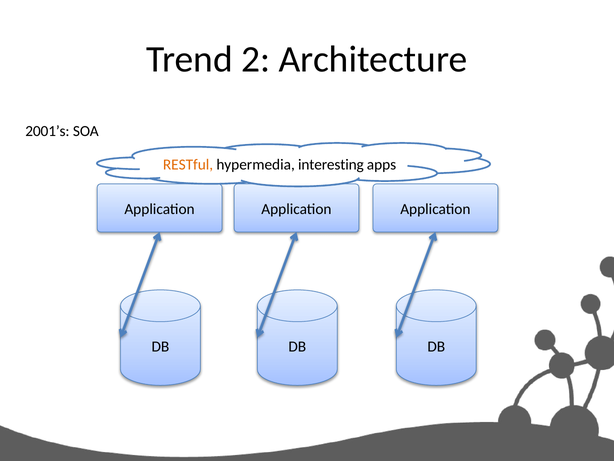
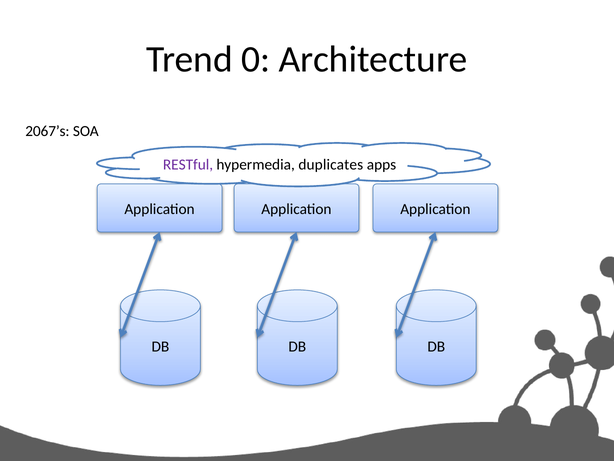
2: 2 -> 0 (256, 59)
2001’s: 2001’s -> 2067’s (47, 131)
RESTful colour: orange -> purple (188, 164)
interesting: interesting -> duplicates (331, 164)
